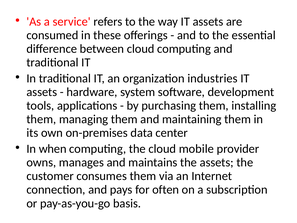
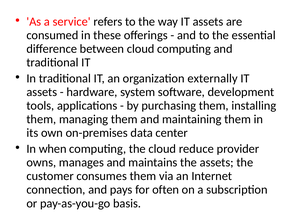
industries: industries -> externally (213, 78)
mobile: mobile -> reduce (196, 149)
